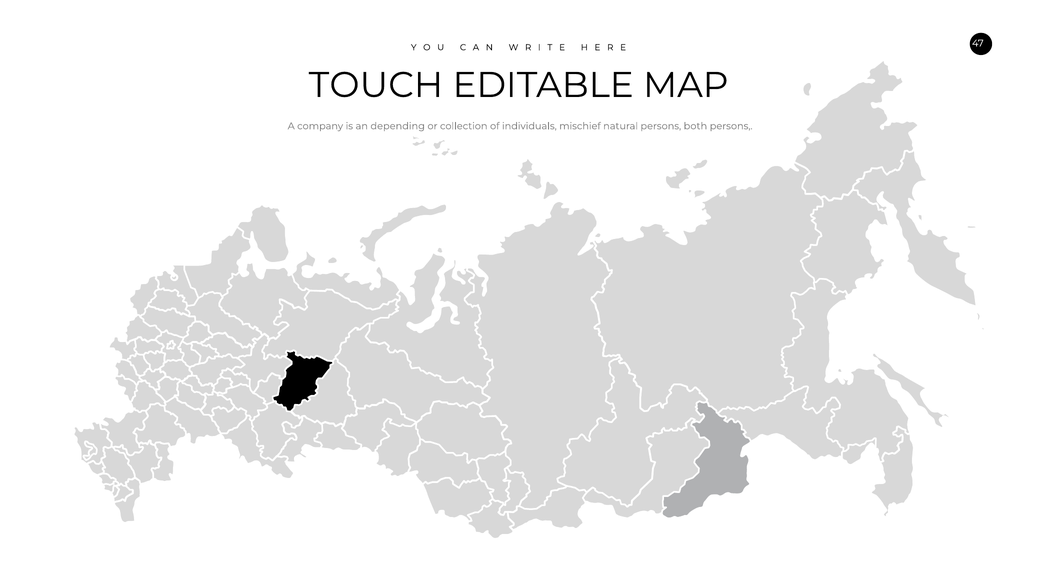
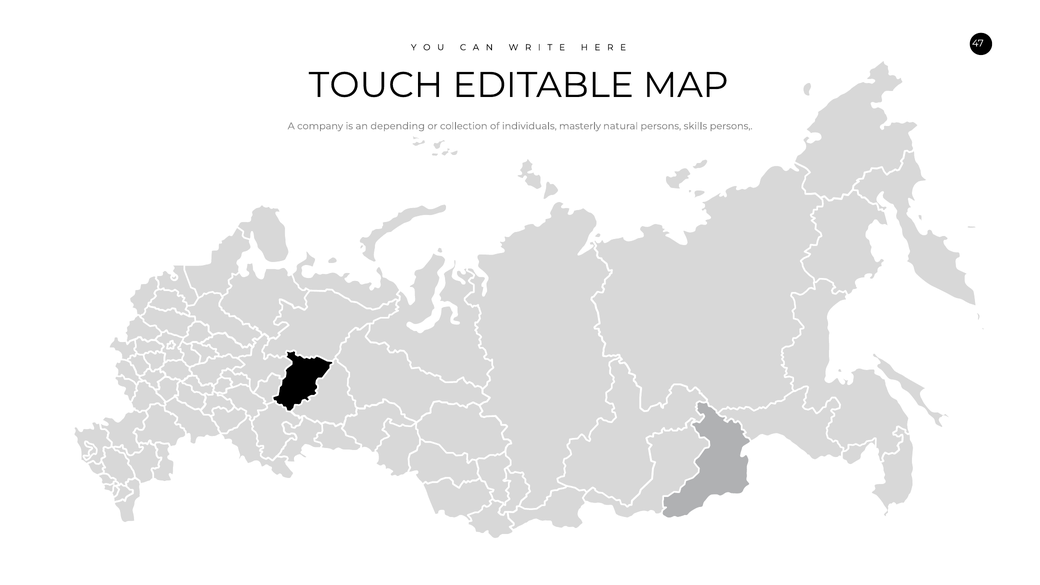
mischief: mischief -> masterly (580, 126)
both: both -> skills (695, 126)
